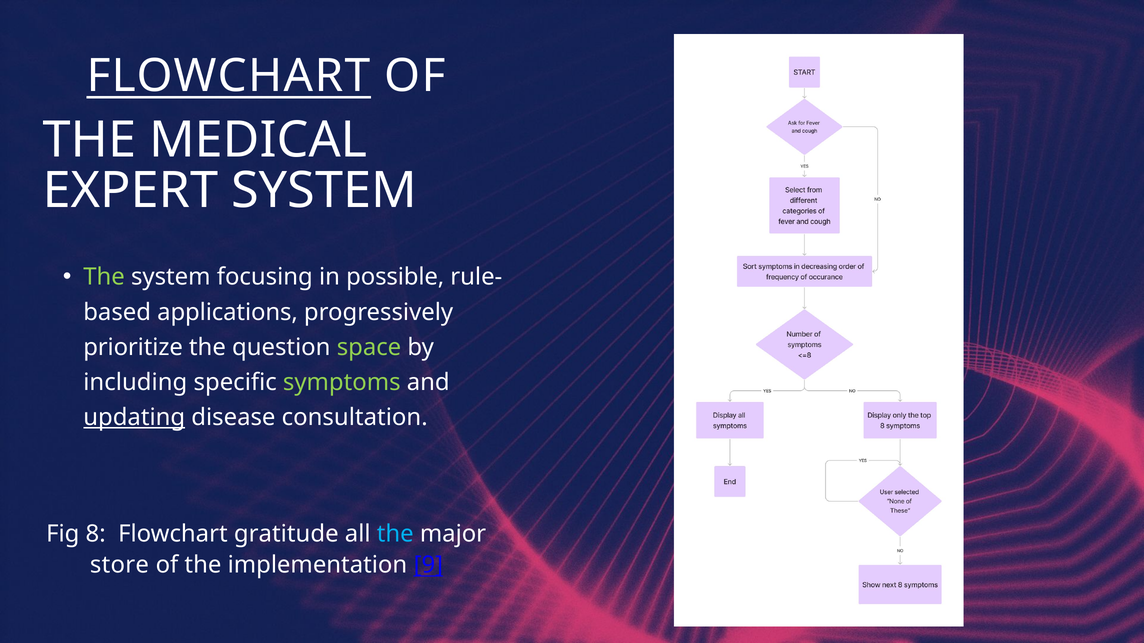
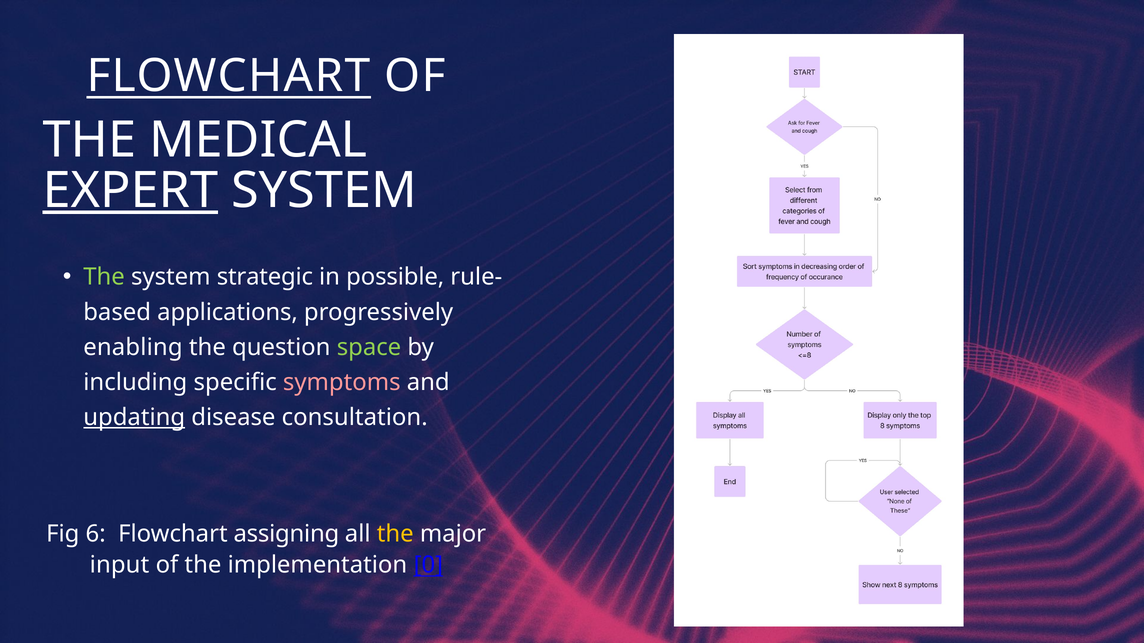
EXPERT underline: none -> present (130, 191)
focusing: focusing -> strategic (265, 277)
prioritize: prioritize -> enabling (133, 347)
symptoms colour: light green -> pink (342, 383)
8: 8 -> 6 (96, 534)
gratitude: gratitude -> assigning (286, 534)
the colour: light blue -> yellow (395, 534)
store: store -> input (119, 565)
9: 9 -> 0 (428, 565)
